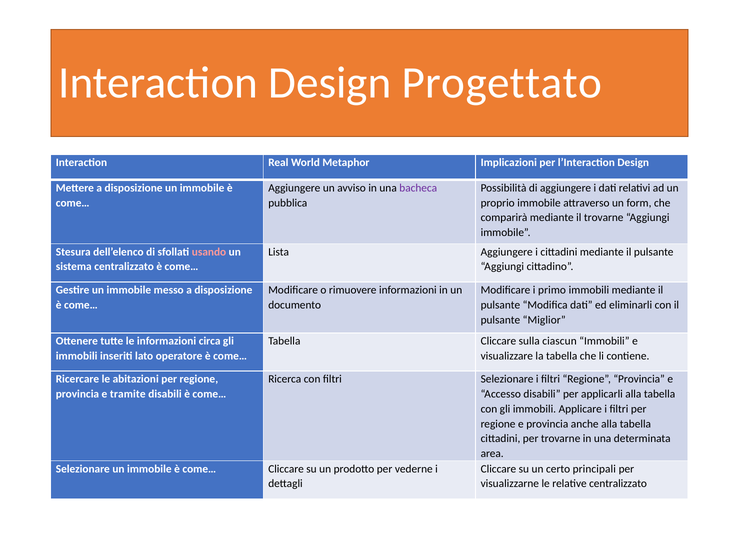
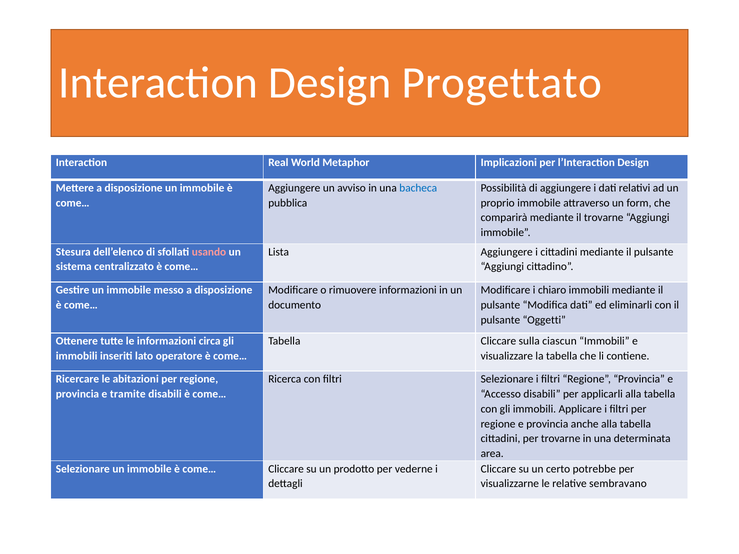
bacheca colour: purple -> blue (418, 188)
primo: primo -> chiaro (552, 290)
Miglior: Miglior -> Oggetti (544, 320)
principali: principali -> potrebbe (594, 469)
relative centralizzato: centralizzato -> sembravano (618, 484)
